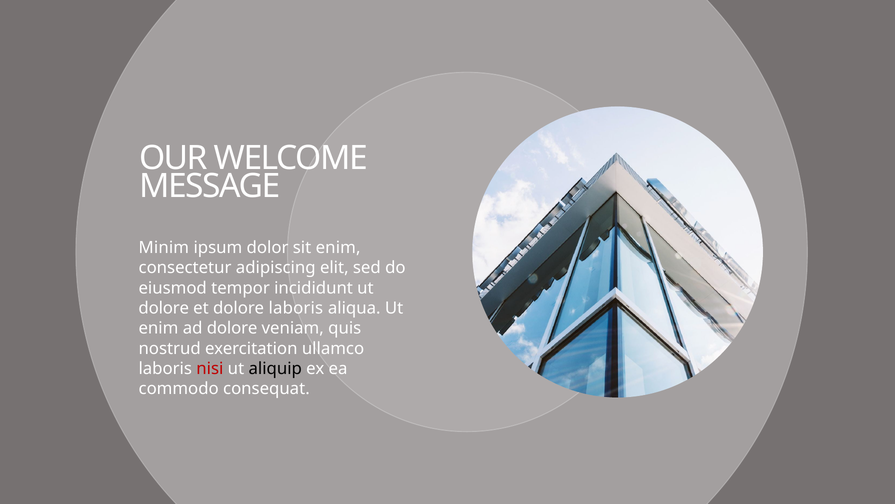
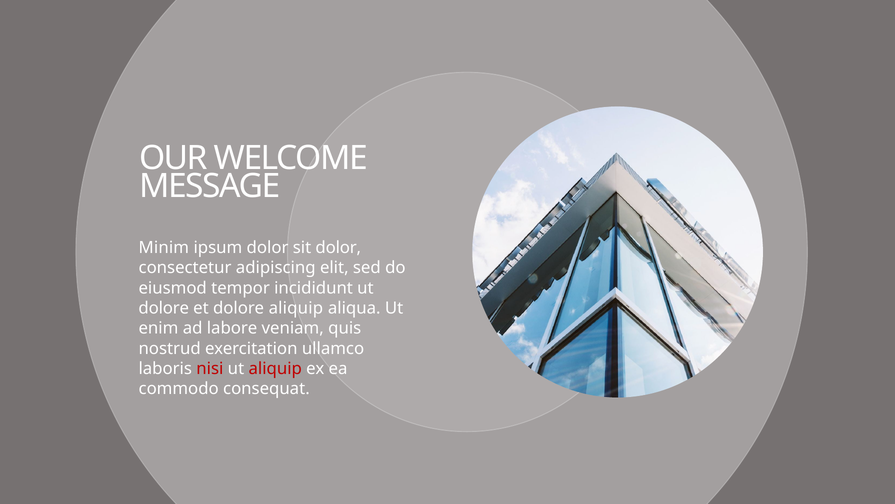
sit enim: enim -> dolor (338, 247)
dolore laboris: laboris -> aliquip (296, 308)
ad dolore: dolore -> labore (232, 328)
aliquip colour: black -> red (275, 368)
